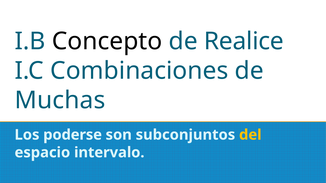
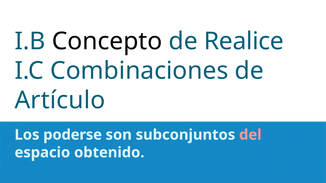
Muchas: Muchas -> Artículo (60, 100)
del colour: yellow -> pink (250, 135)
intervalo: intervalo -> obtenido (109, 153)
